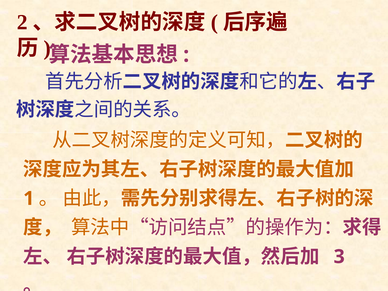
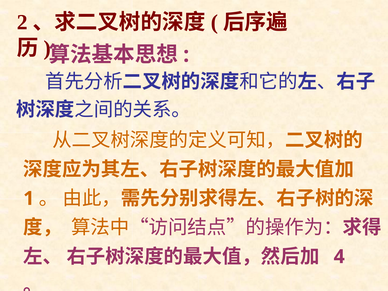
3: 3 -> 4 (339, 257)
